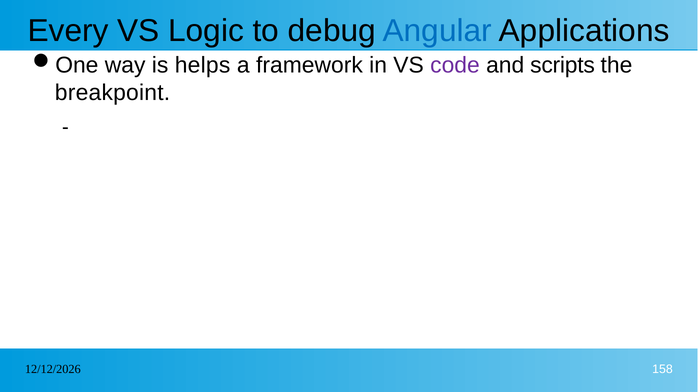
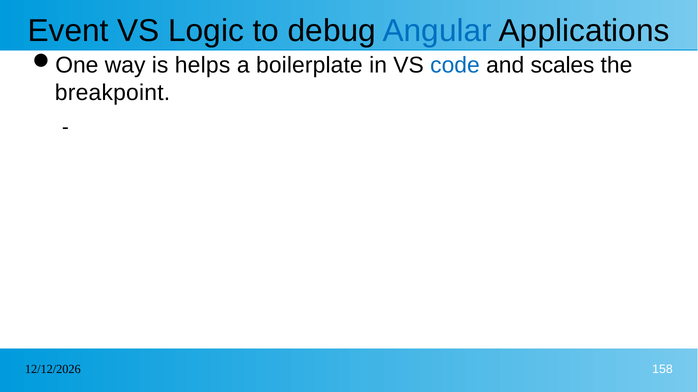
Every: Every -> Event (68, 31)
framework: framework -> boilerplate (309, 65)
code colour: purple -> blue (455, 65)
scripts: scripts -> scales (563, 65)
